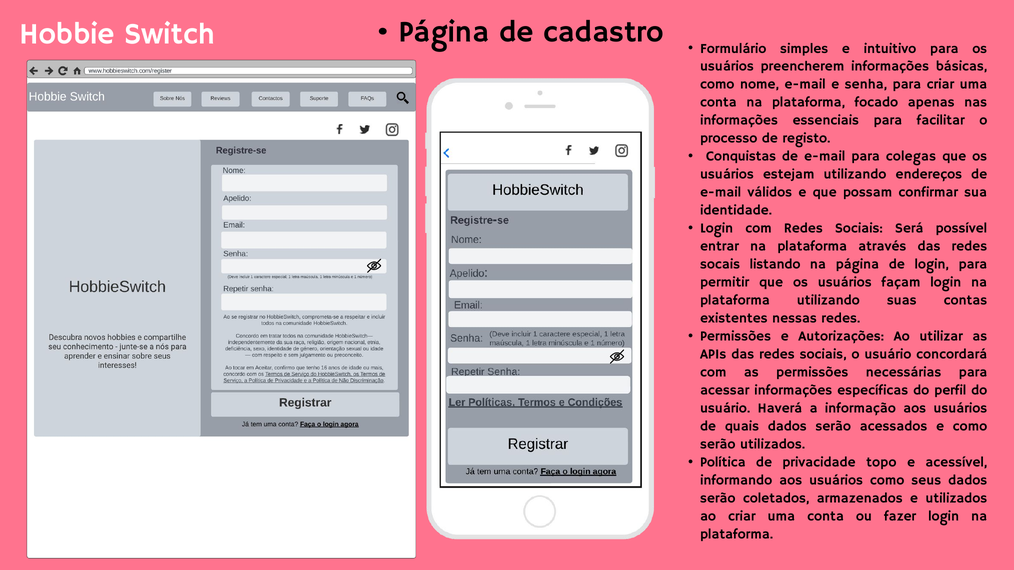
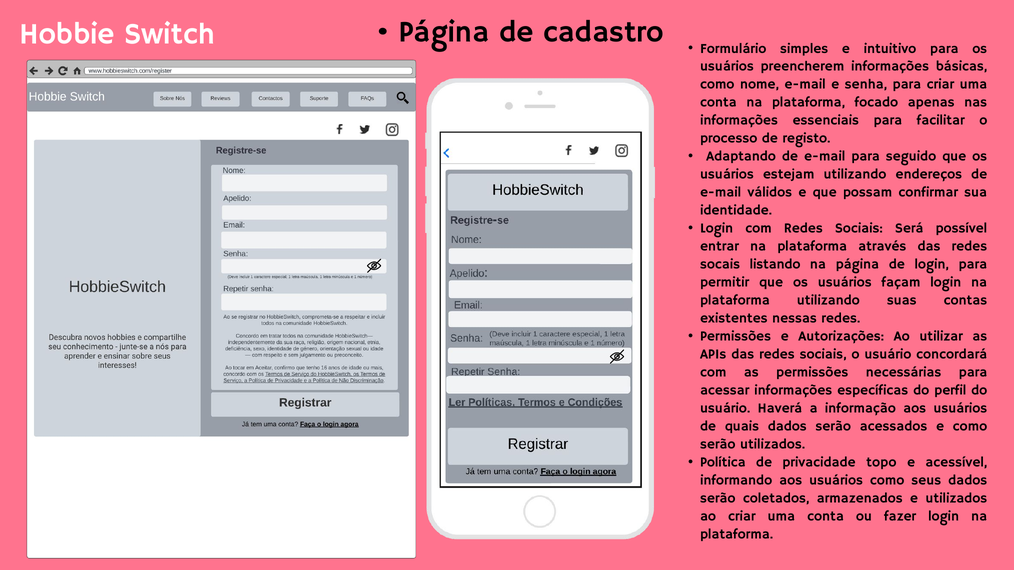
Conquistas: Conquistas -> Adaptando (741, 157)
colegas: colegas -> seguido (911, 157)
